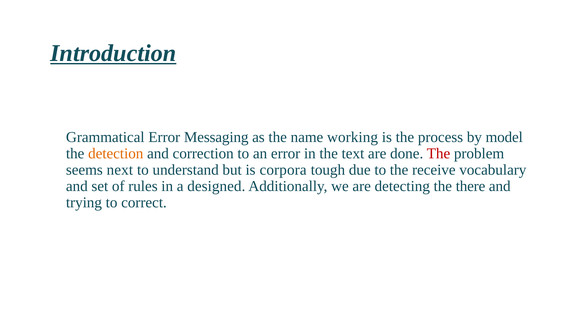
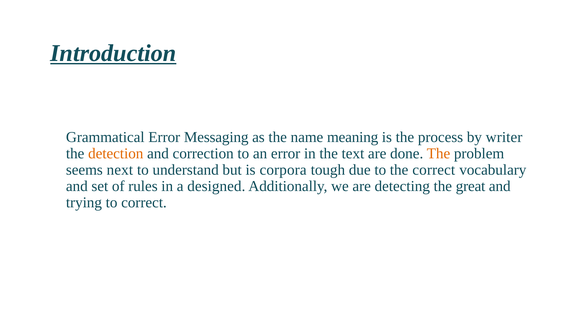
working: working -> meaning (353, 137)
model: model -> writer (504, 137)
The colour: red -> orange (438, 154)
the receive: receive -> correct (434, 170)
there: there -> great (471, 186)
